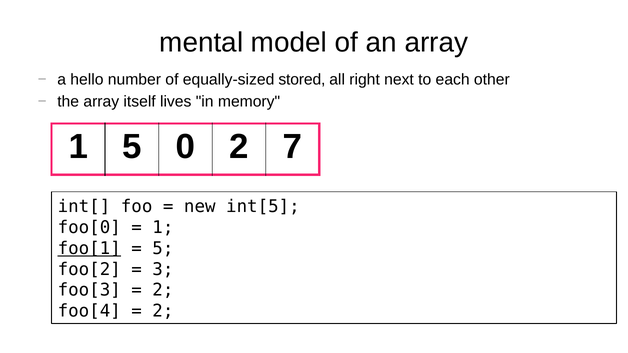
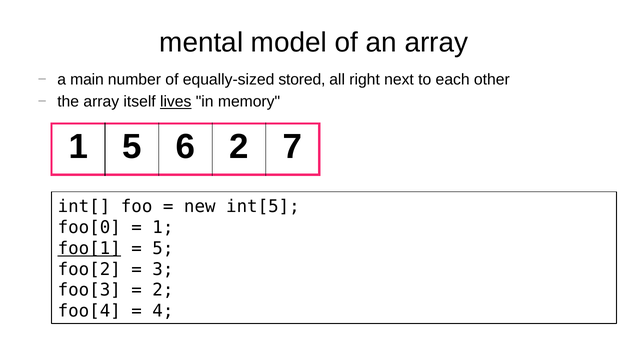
hello: hello -> main (87, 80)
lives underline: none -> present (176, 102)
0: 0 -> 6 (185, 147)
2: 2 -> 4 (163, 311)
